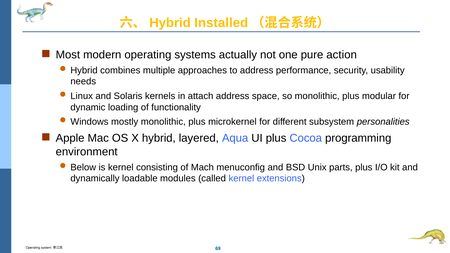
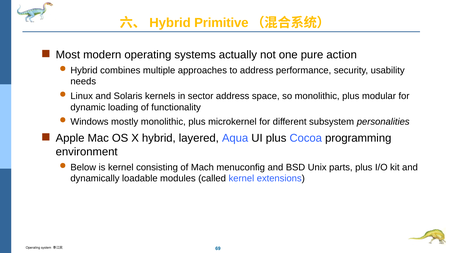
Installed: Installed -> Primitive (221, 23)
attach: attach -> sector (201, 96)
